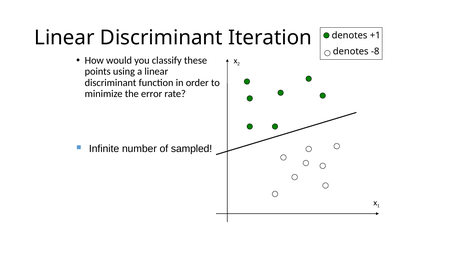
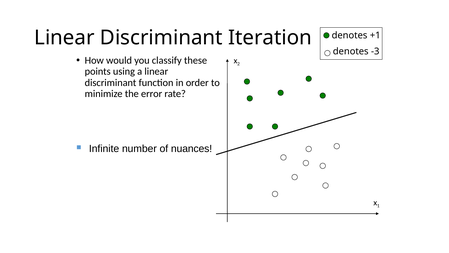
-8: -8 -> -3 (375, 51)
sampled: sampled -> nuances (192, 149)
